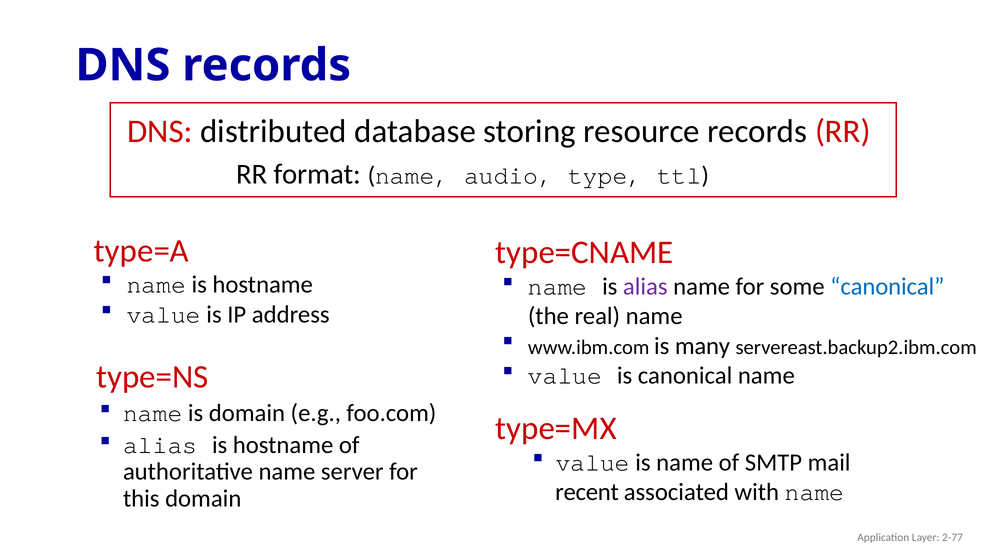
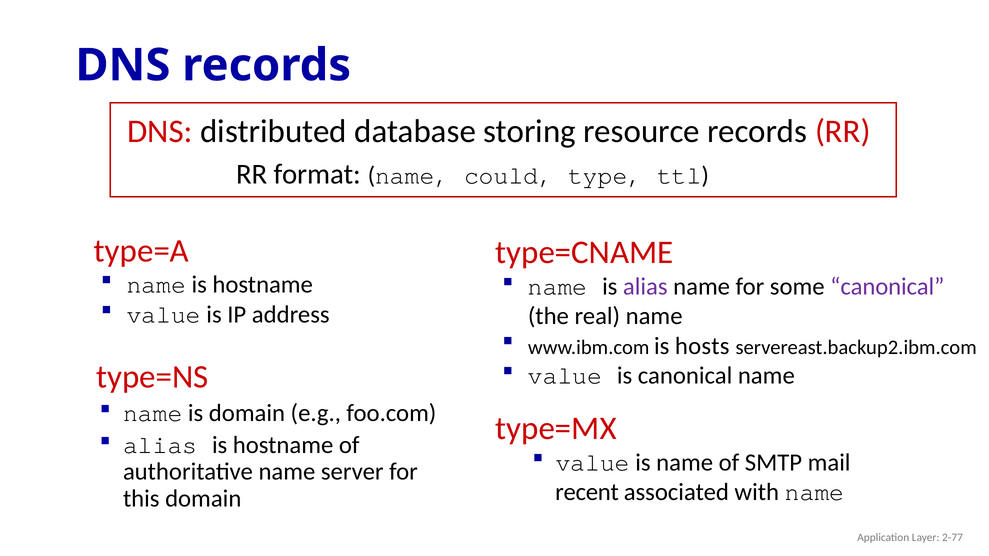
audio: audio -> could (509, 175)
canonical colour: blue -> purple (887, 287)
many: many -> hosts (702, 346)
